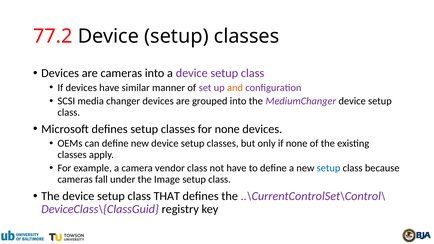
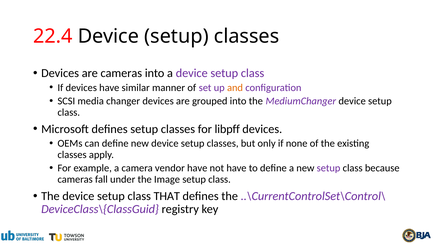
77.2: 77.2 -> 22.4 (53, 36)
for none: none -> libpff (227, 129)
vendor class: class -> have (197, 168)
setup colour: blue -> purple (329, 168)
